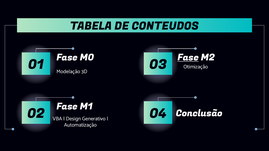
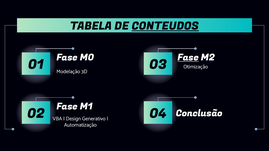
CONTEUDOS underline: none -> present (165, 26)
